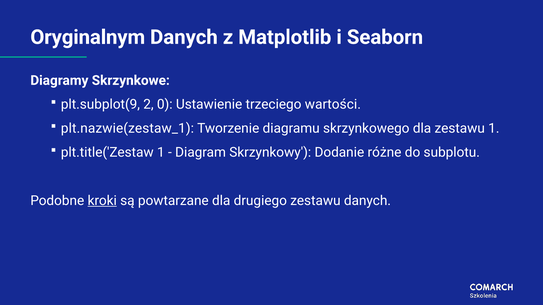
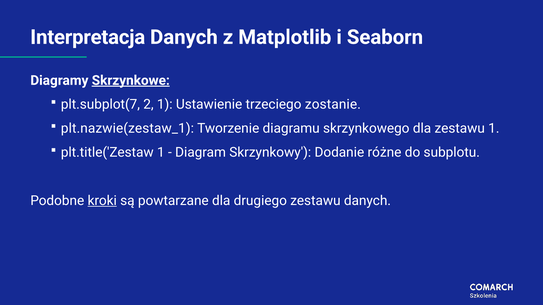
Oryginalnym: Oryginalnym -> Interpretacja (88, 37)
Skrzynkowe underline: none -> present (131, 81)
plt.subplot(9: plt.subplot(9 -> plt.subplot(7 (100, 105)
2 0: 0 -> 1 (165, 105)
wartości: wartości -> zostanie (333, 105)
